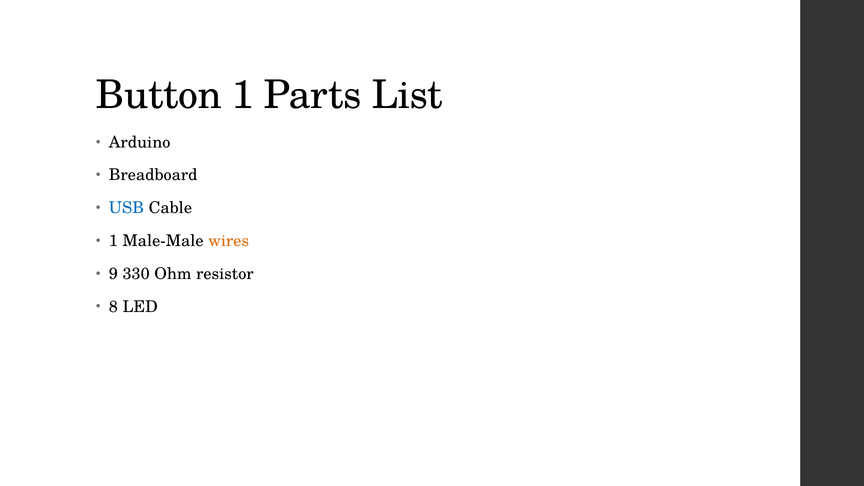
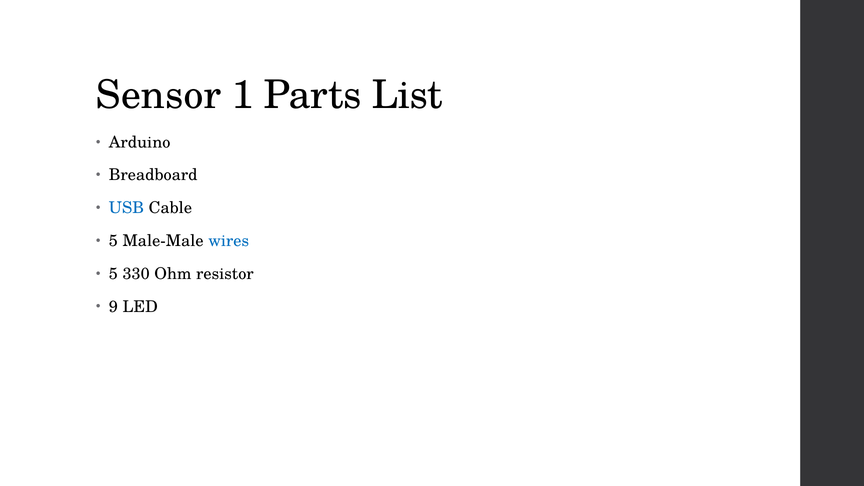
Button: Button -> Sensor (159, 95)
1: 1 -> 5 (113, 241)
wires colour: orange -> blue (229, 241)
9: 9 -> 5 (113, 274)
8: 8 -> 9 (113, 307)
